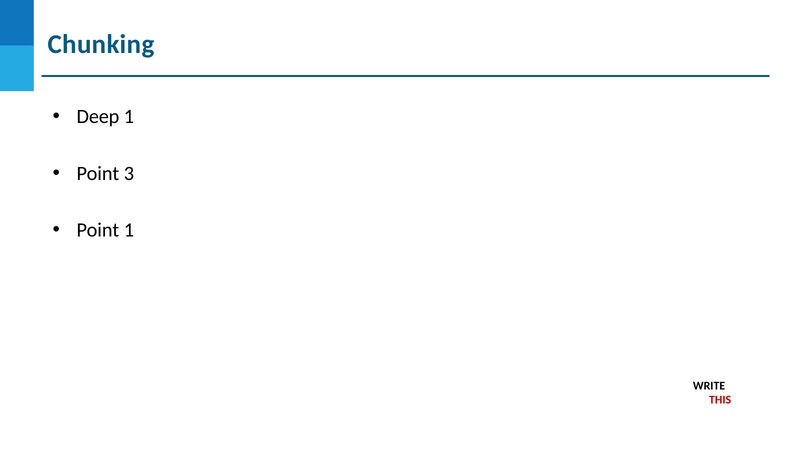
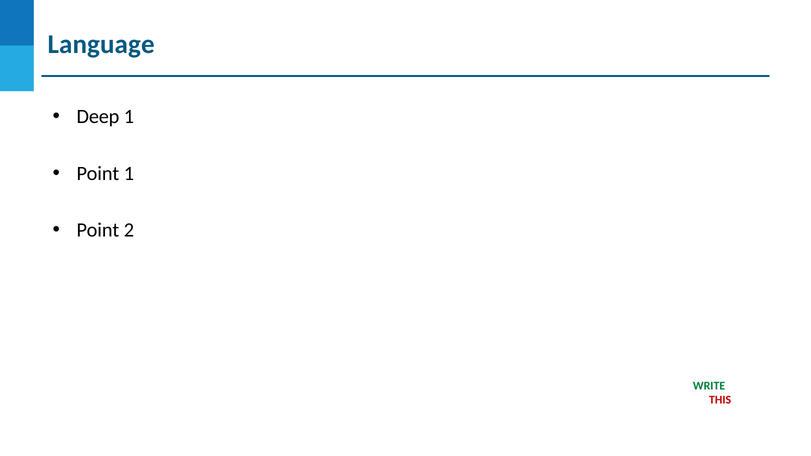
Chunking: Chunking -> Language (101, 44)
Point 3: 3 -> 1 (129, 174)
Point 1: 1 -> 2 (129, 230)
WRITE colour: black -> green (709, 386)
